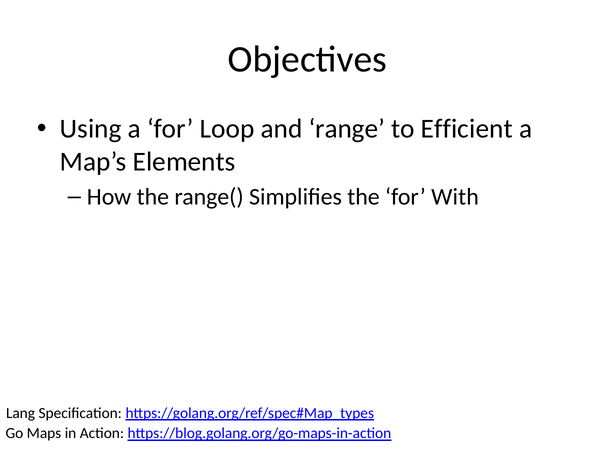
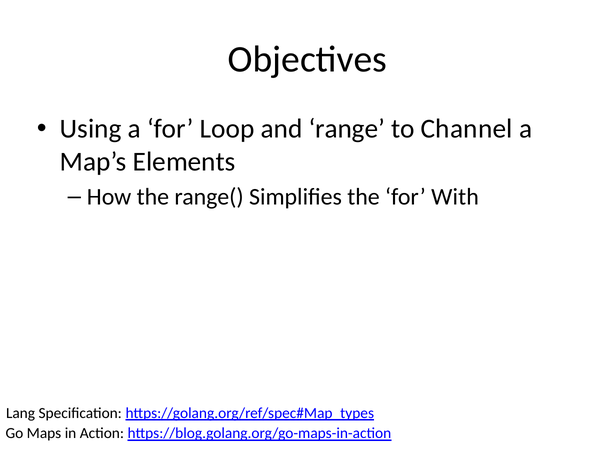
Efficient: Efficient -> Channel (467, 129)
